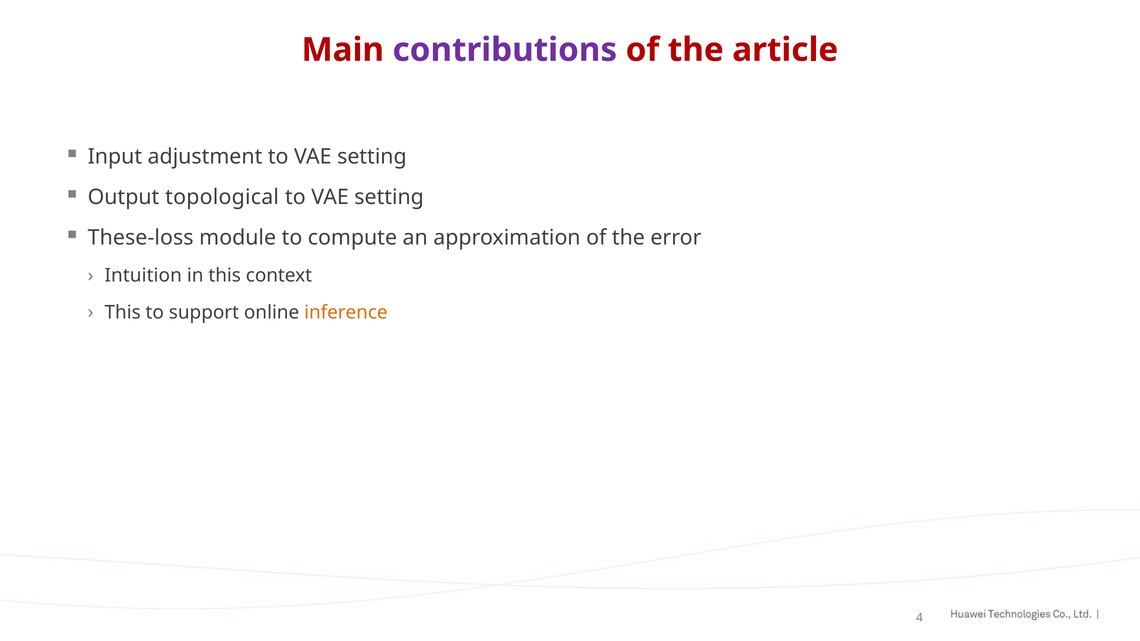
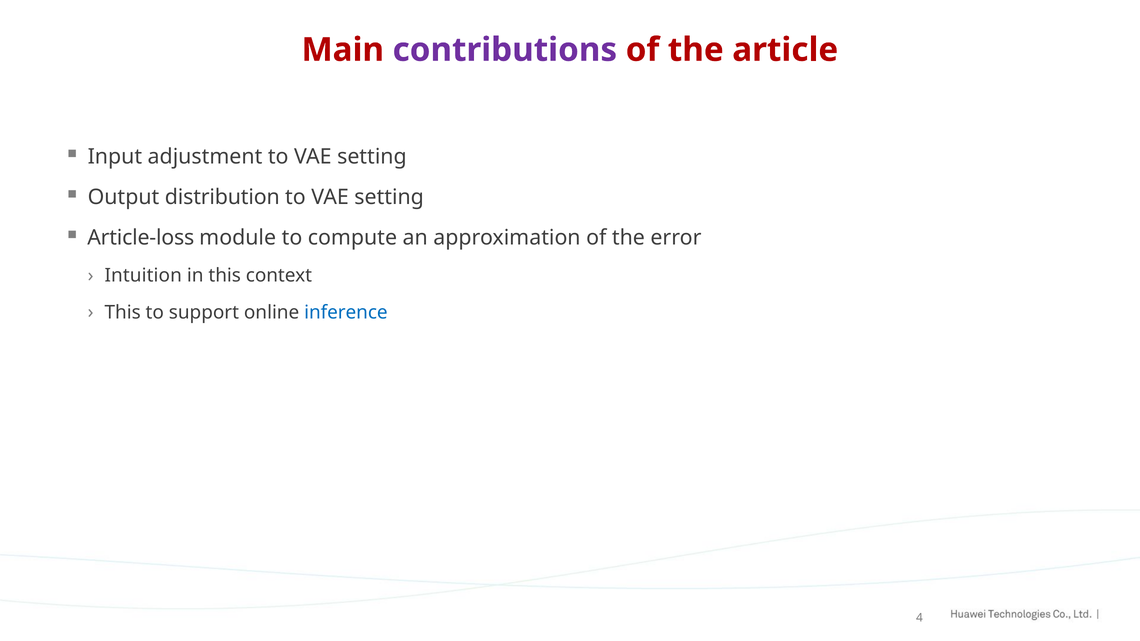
topological: topological -> distribution (222, 197)
These-loss: These-loss -> Article-loss (141, 238)
inference colour: orange -> blue (346, 312)
